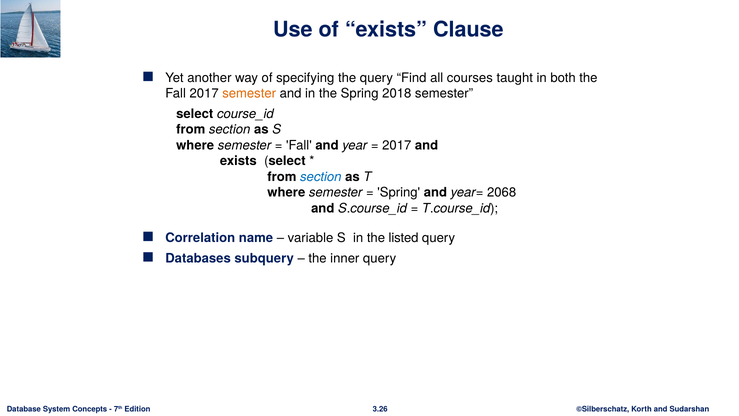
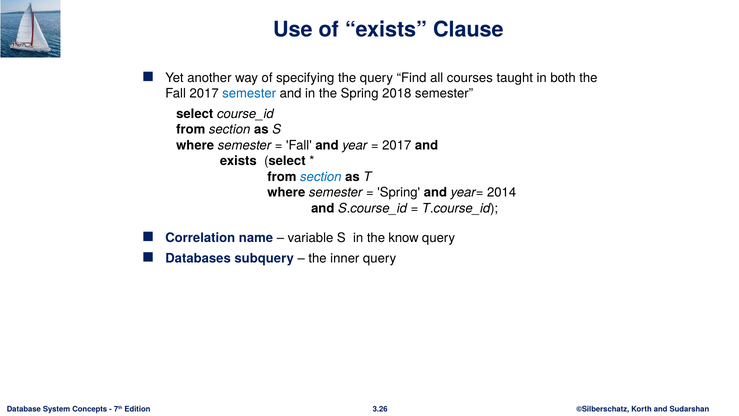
semester colour: orange -> blue (249, 94)
2068: 2068 -> 2014 (502, 192)
listed: listed -> know (404, 238)
